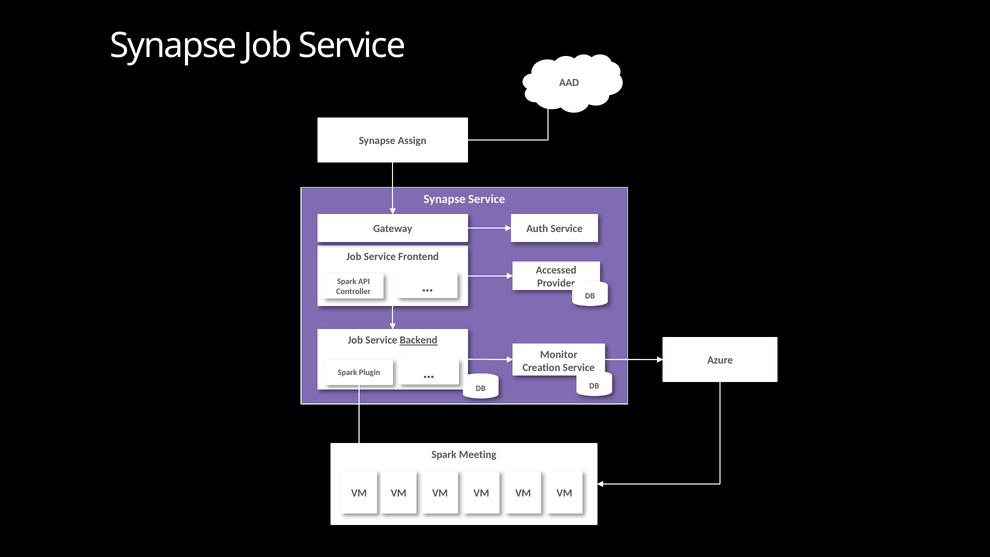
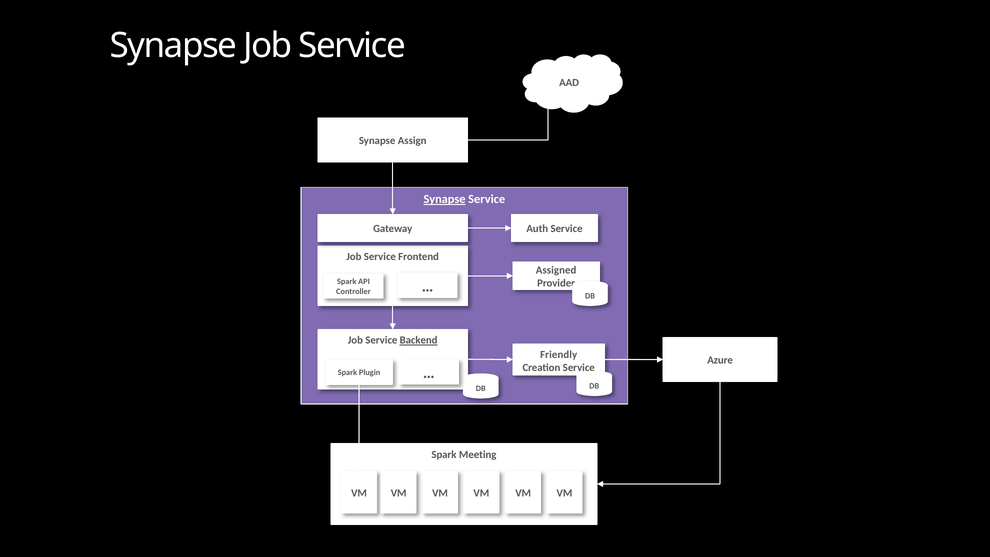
Synapse underline: none -> present (445, 199)
Accessed: Accessed -> Assigned (556, 270)
Monitor: Monitor -> Friendly (559, 355)
